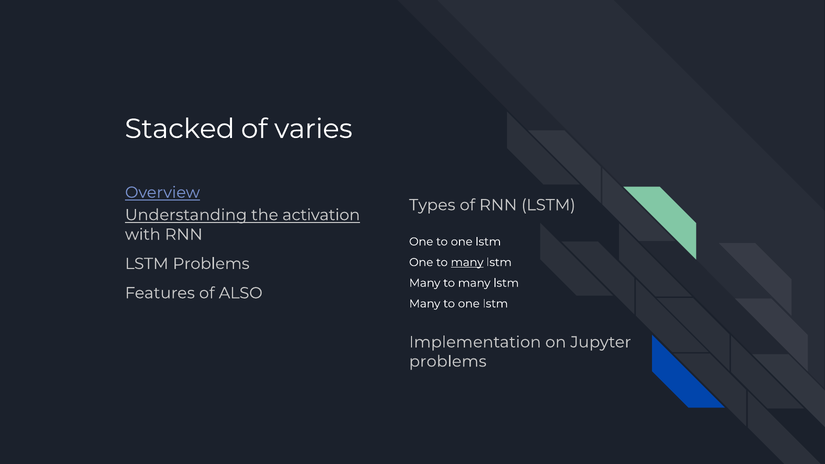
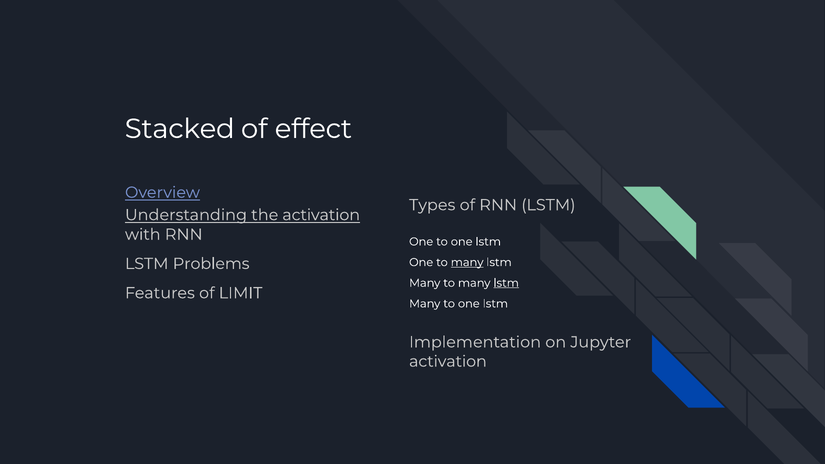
varies: varies -> effect (313, 129)
lstm underline: none -> present (506, 283)
ALSO: ALSO -> LIMIT (241, 293)
problems: problems -> activation (448, 361)
